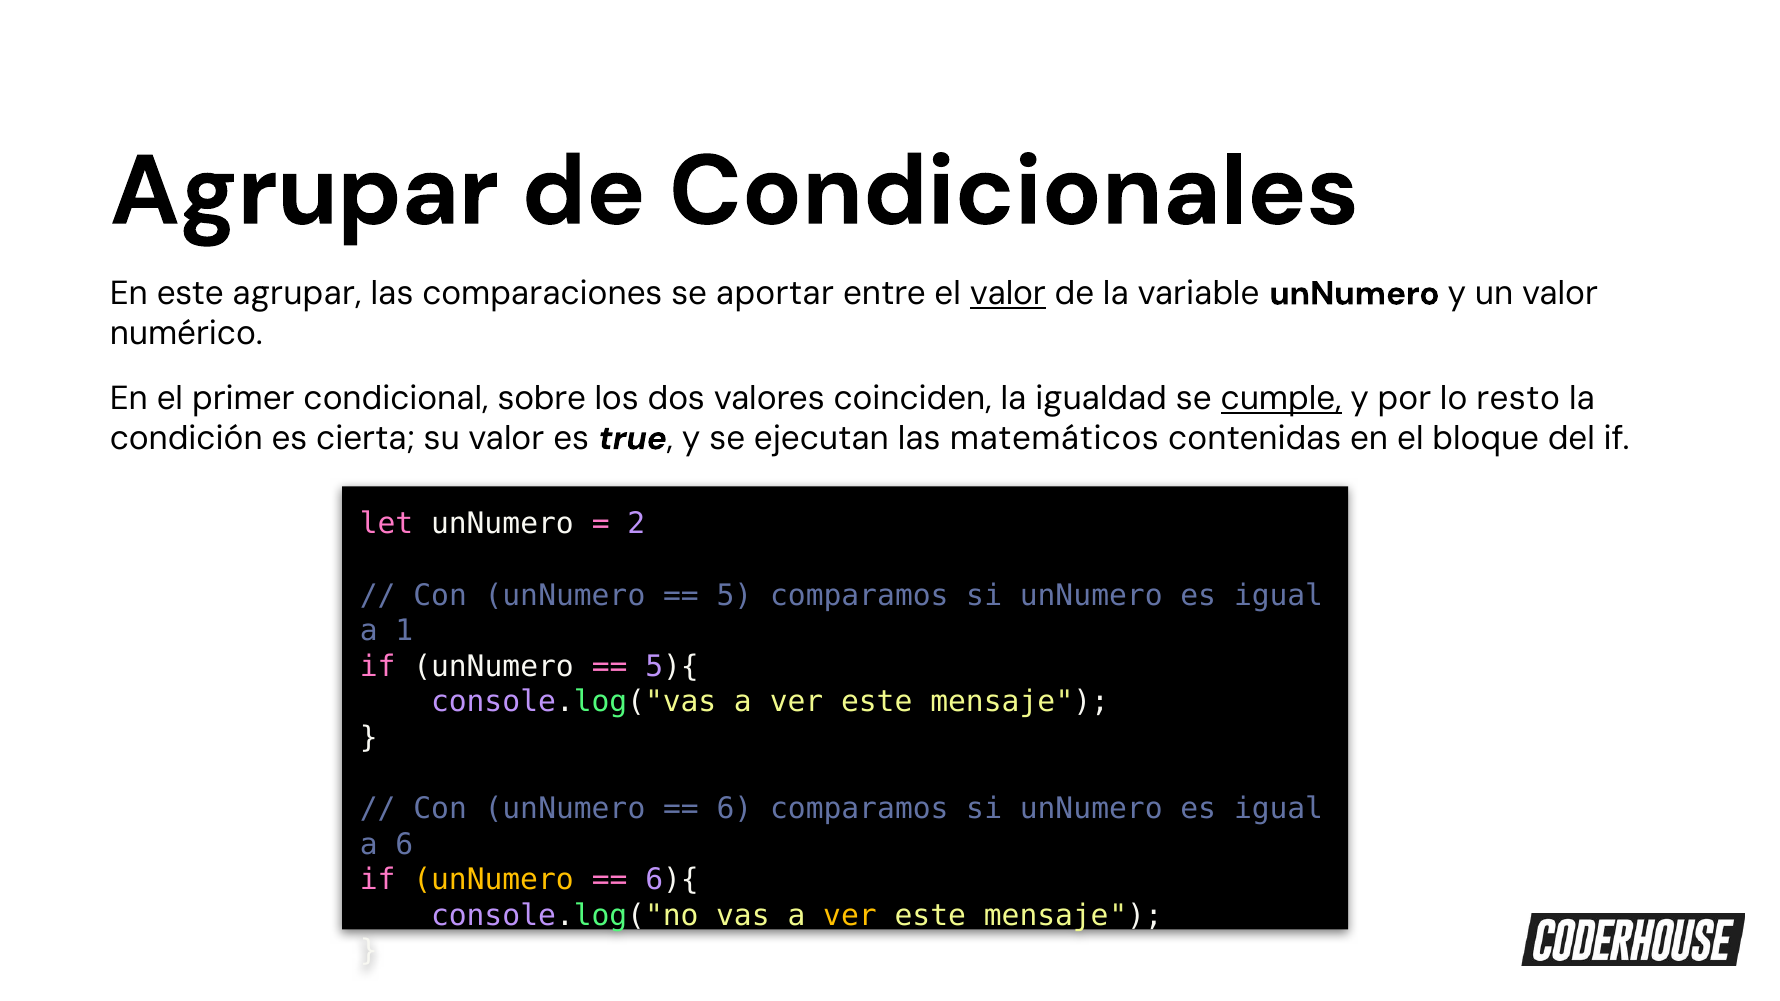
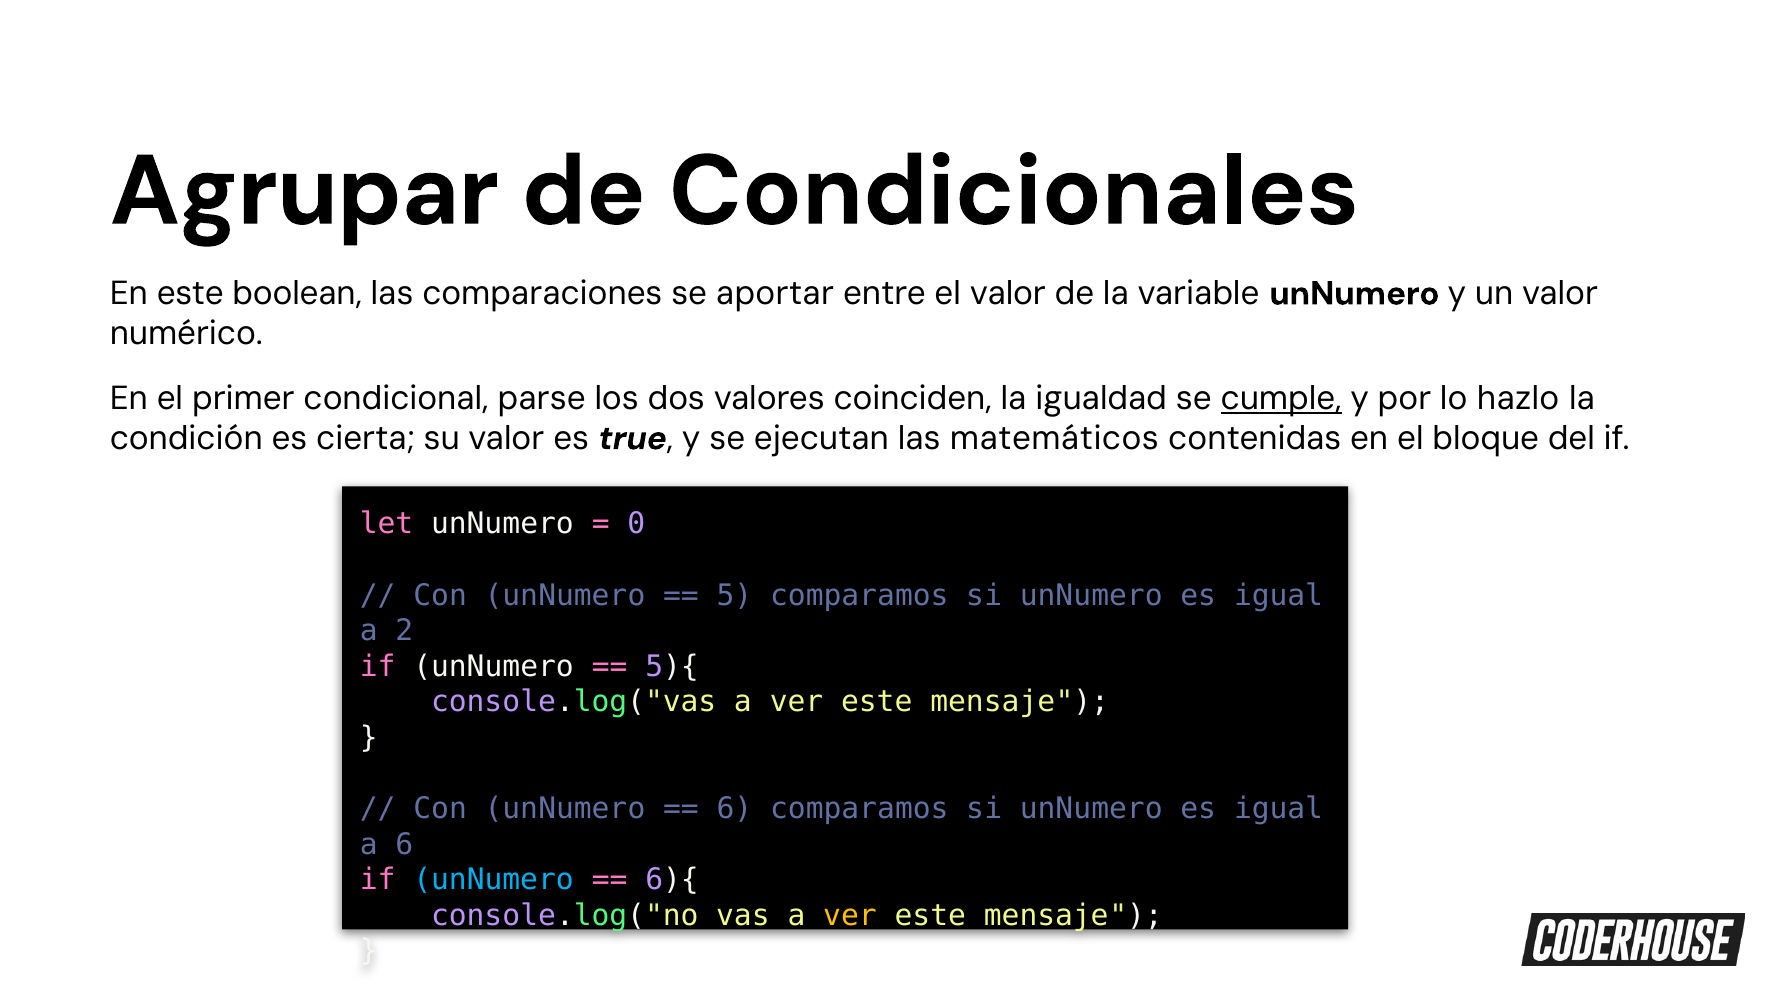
este agrupar: agrupar -> boolean (297, 294)
valor underline: present -> none (1008, 294)
sobre: sobre -> parse (542, 398)
resto: resto -> hazlo (1518, 398)
2: 2 -> 0 (636, 524)
1: 1 -> 2 (404, 631)
unNumero colour: yellow -> light blue (494, 880)
